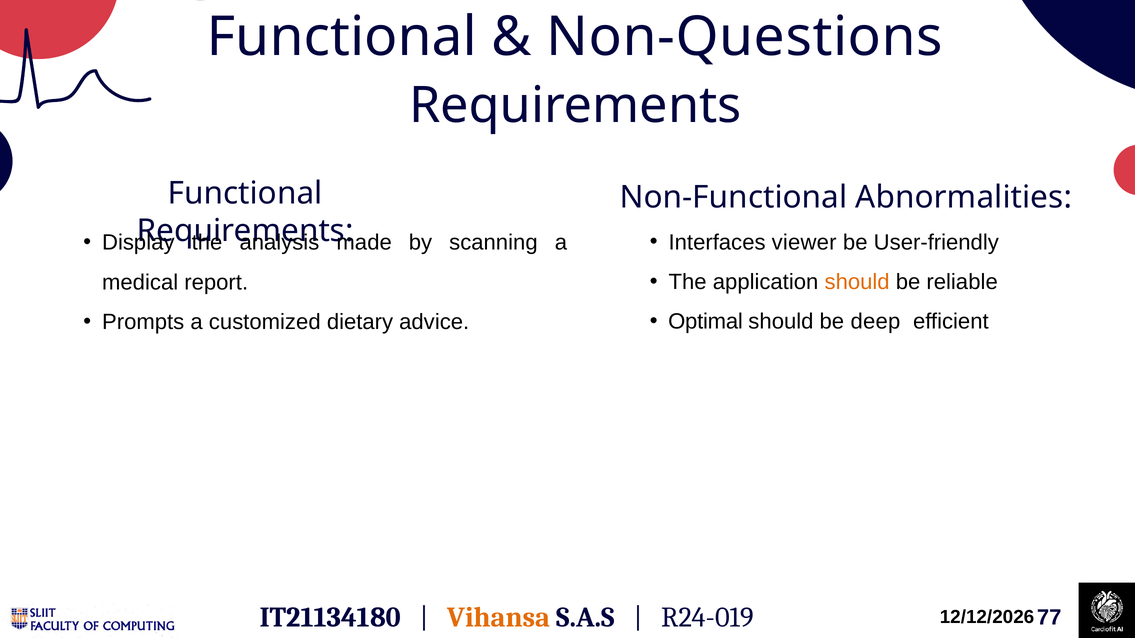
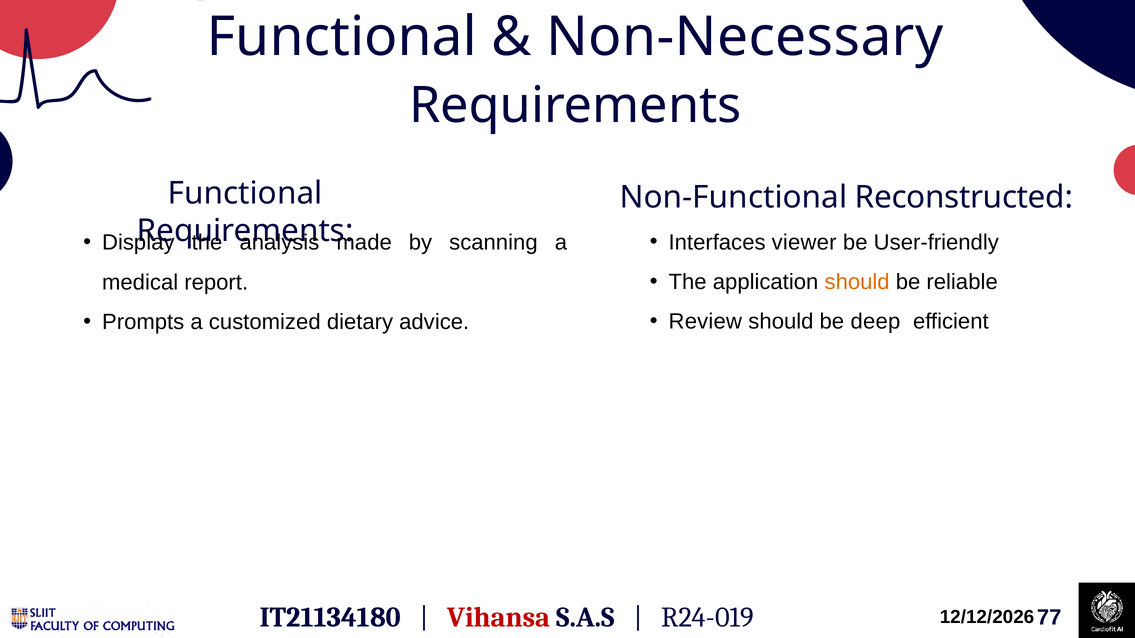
Non-Questions: Non-Questions -> Non-Necessary (745, 37)
Abnormalities: Abnormalities -> Reconstructed (964, 197)
Optimal: Optimal -> Review (705, 322)
Vihansa colour: orange -> red (499, 618)
